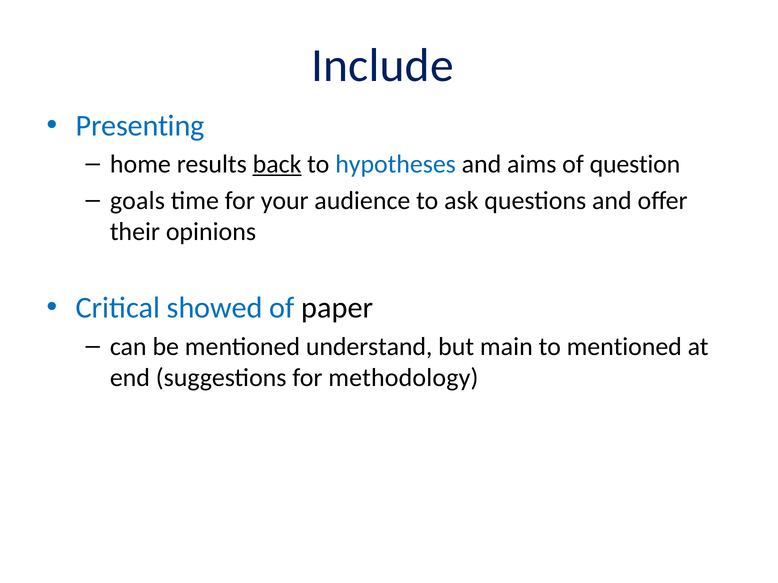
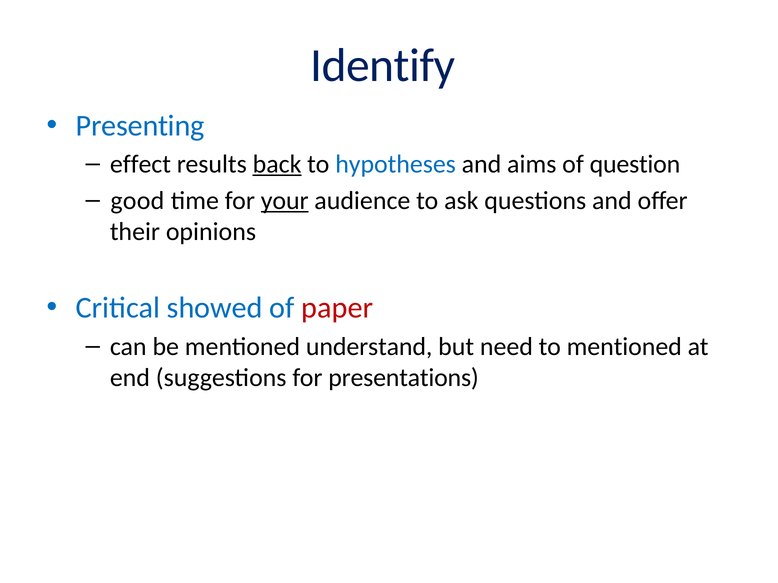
Include: Include -> Identify (383, 66)
home: home -> effect (140, 164)
goals: goals -> good (137, 201)
your underline: none -> present (285, 201)
paper colour: black -> red (337, 308)
main: main -> need (506, 347)
methodology: methodology -> presentations (404, 378)
